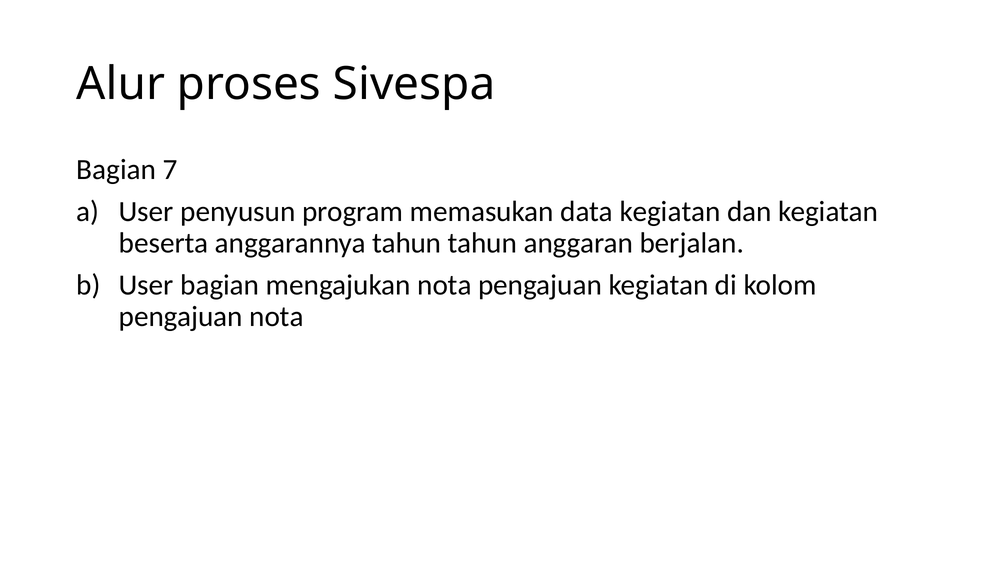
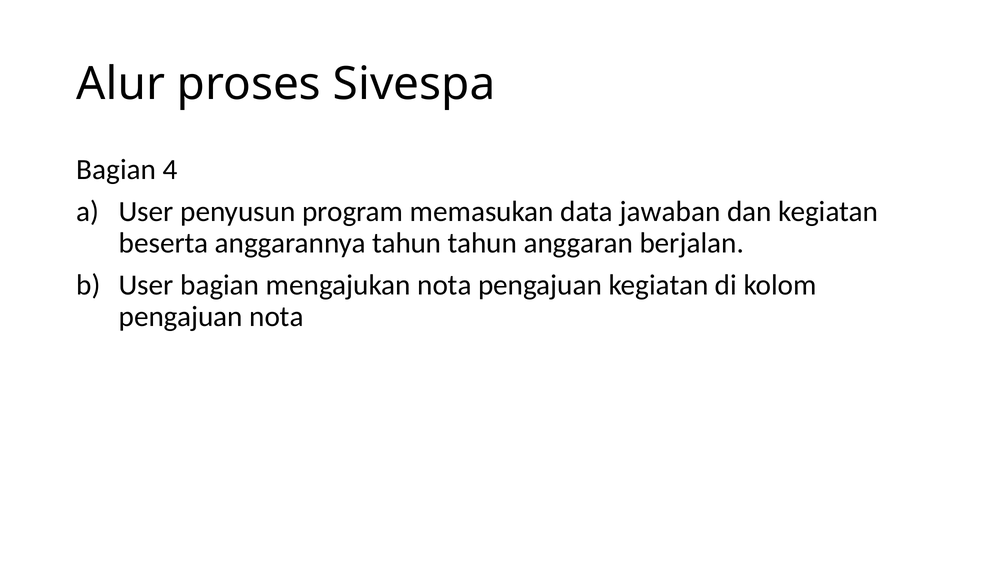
7: 7 -> 4 (170, 170)
data kegiatan: kegiatan -> jawaban (670, 212)
